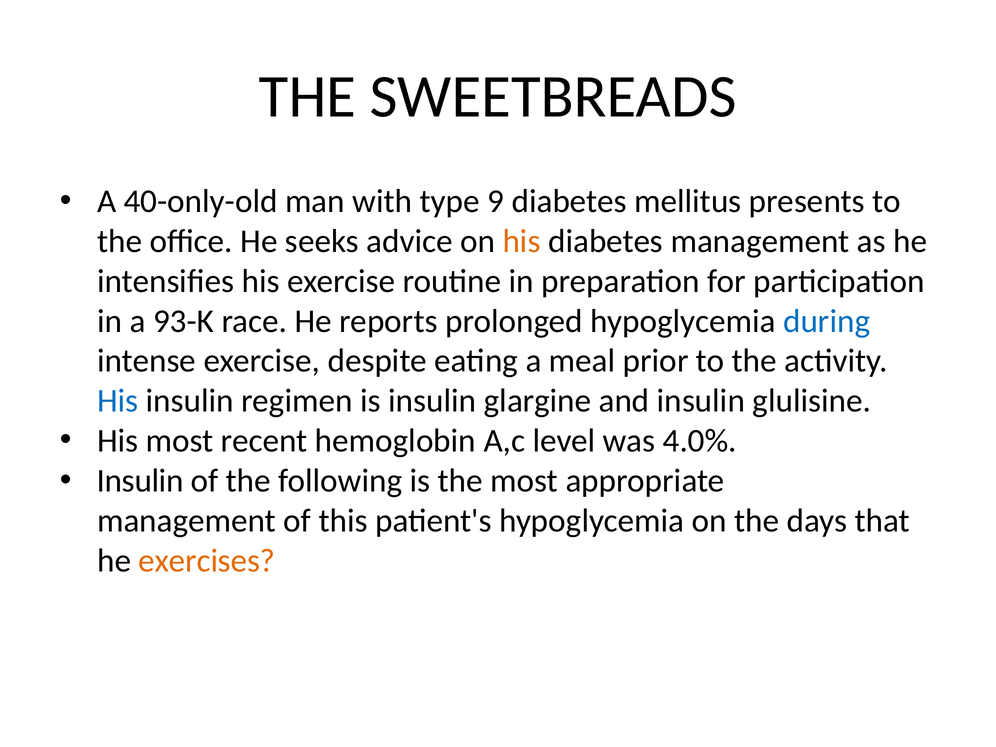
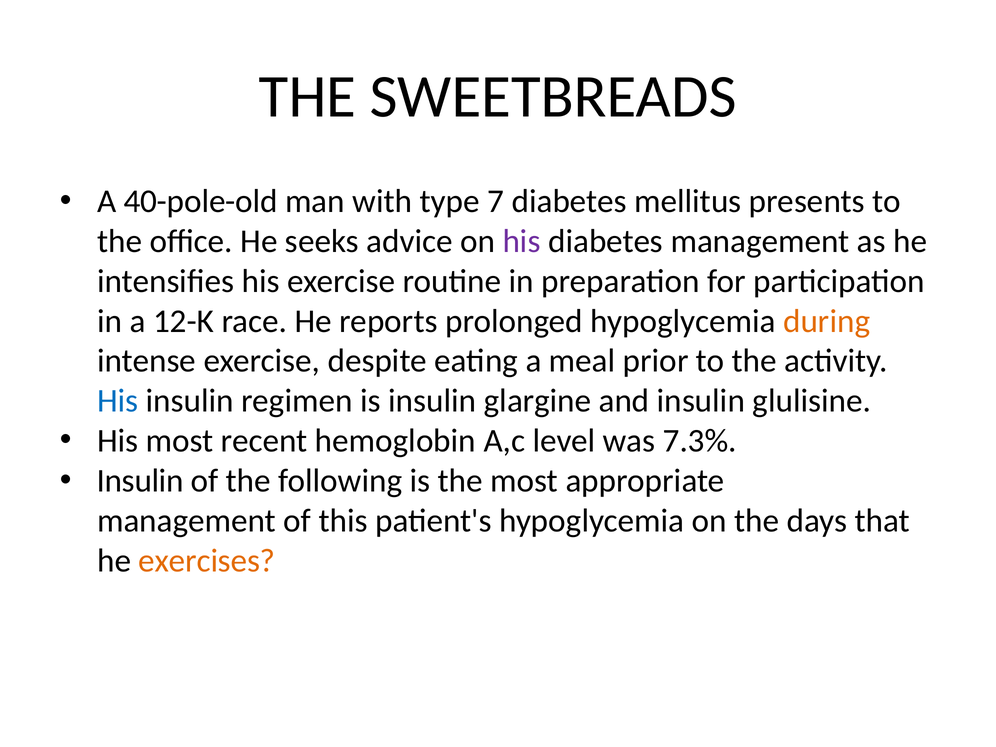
40-only-old: 40-only-old -> 40-pole-old (201, 202)
9: 9 -> 7 (496, 202)
his colour: orange -> purple (522, 241)
93-K: 93-K -> 12-K (184, 321)
during colour: blue -> orange (827, 321)
4.0%: 4.0% -> 7.3% (700, 441)
